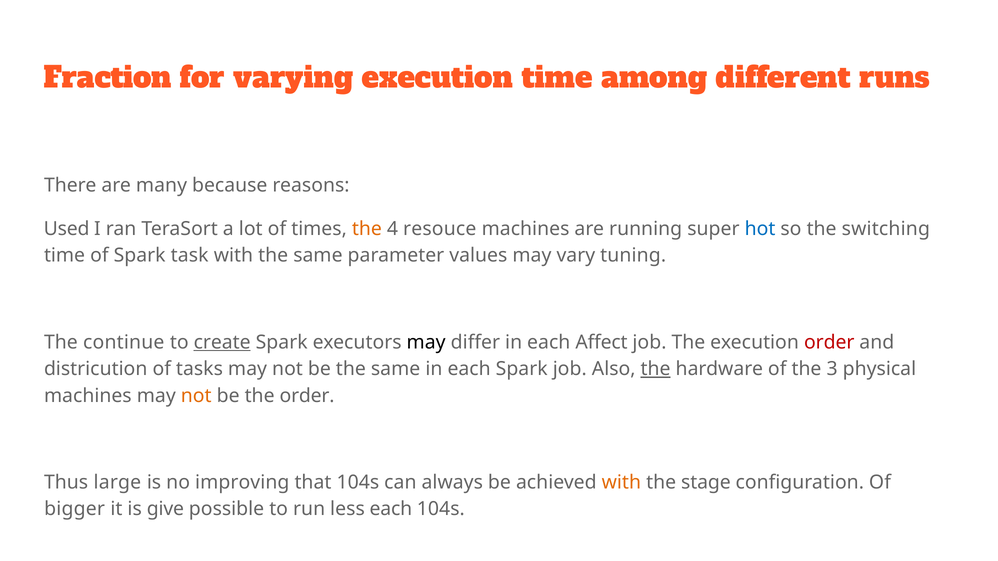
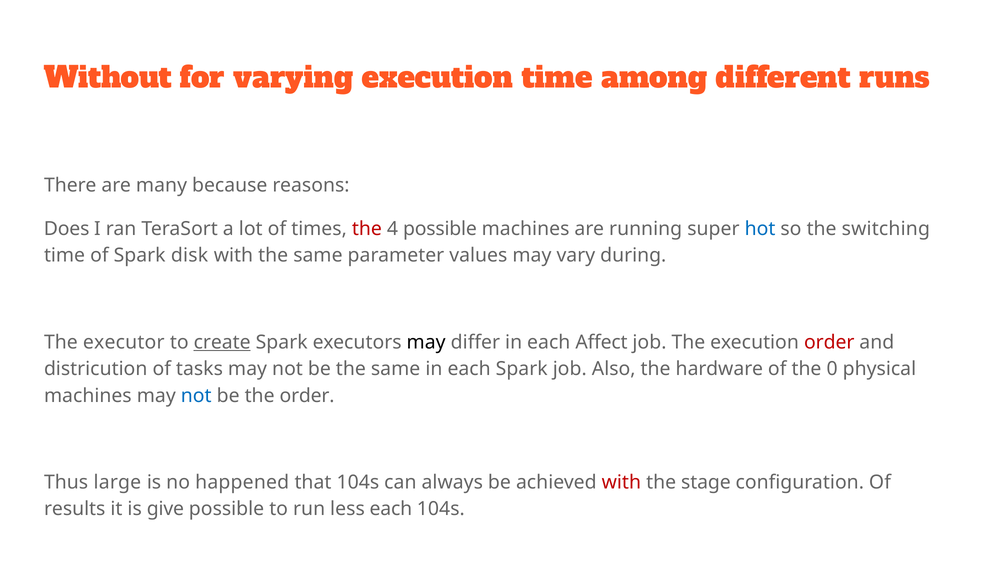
Fraction: Fraction -> Without (108, 78)
Used: Used -> Does (67, 229)
the colour: orange -> red (367, 229)
4 resouce: resouce -> possible (440, 229)
task: task -> disk (190, 256)
tuning: tuning -> during (633, 256)
continue: continue -> executor (124, 342)
the underline: present -> none (656, 369)
3: 3 -> 0 (832, 369)
not colour: orange -> blue (196, 396)
improving: improving -> happened (242, 483)
with colour: orange -> red (621, 483)
bigger: bigger -> results (75, 509)
